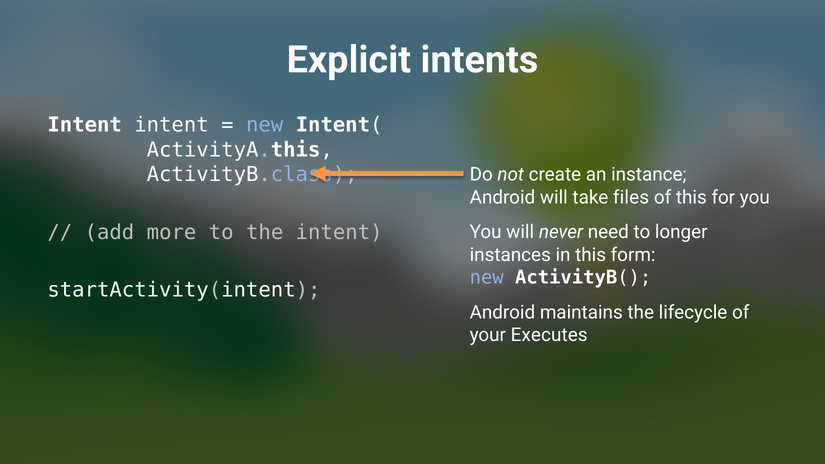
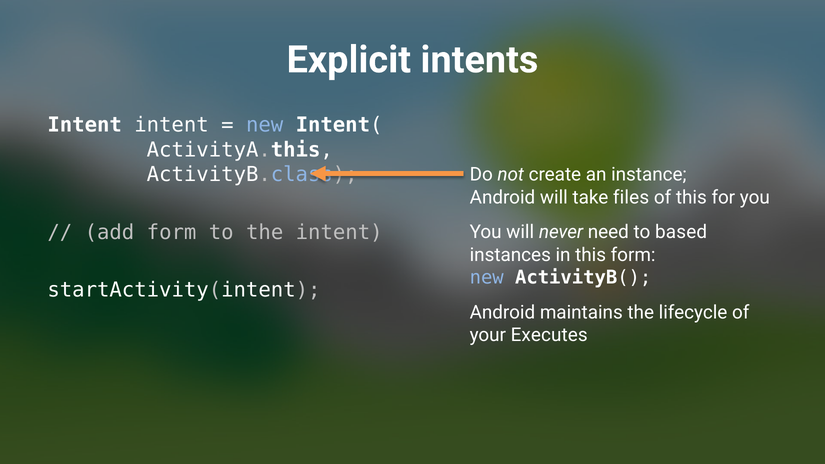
add more: more -> form (172, 232)
longer: longer -> based (681, 232)
